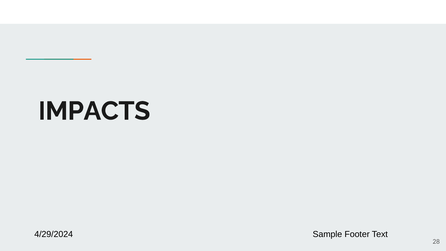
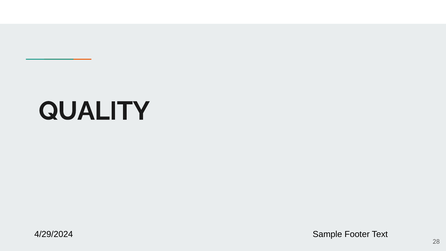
IMPACTS: IMPACTS -> QUALITY (94, 111)
